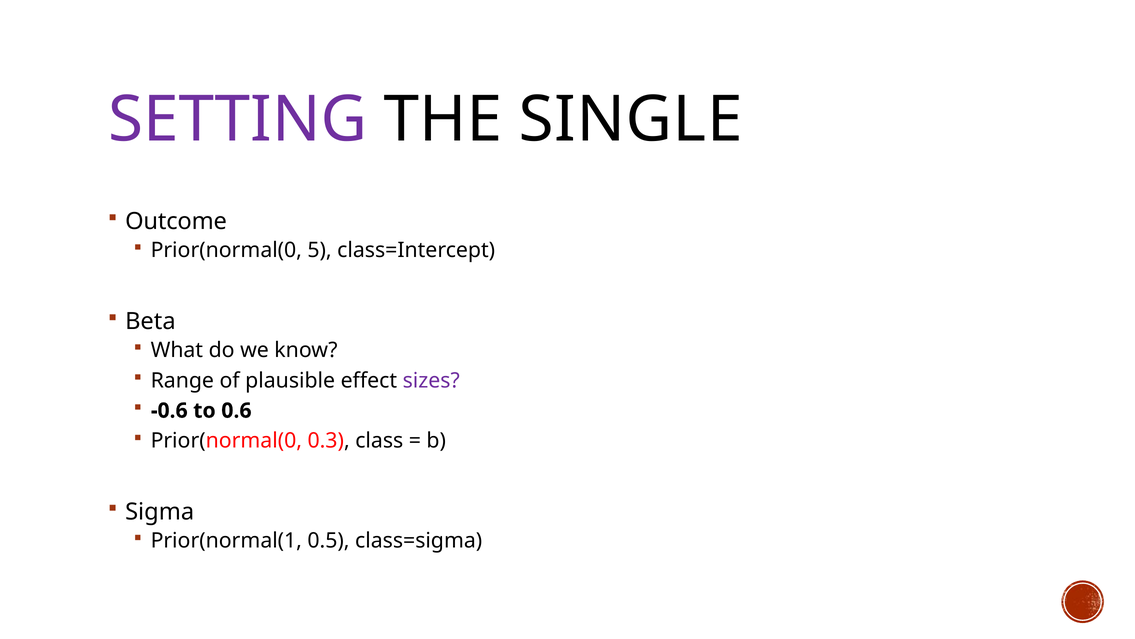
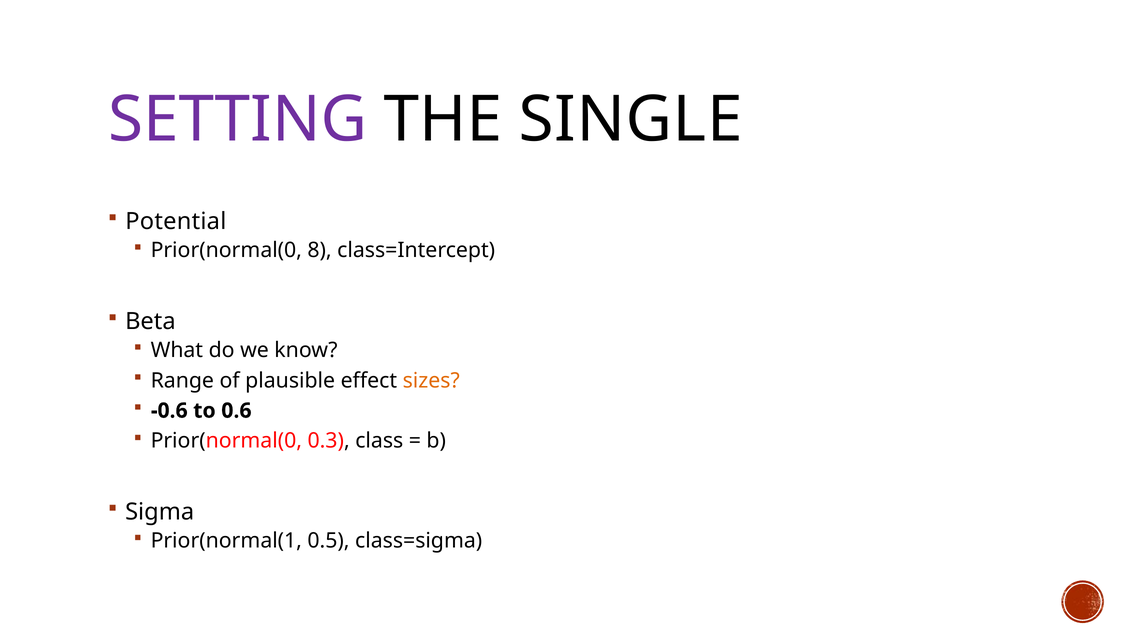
Outcome: Outcome -> Potential (176, 221)
5: 5 -> 8 (320, 250)
sizes colour: purple -> orange (431, 380)
